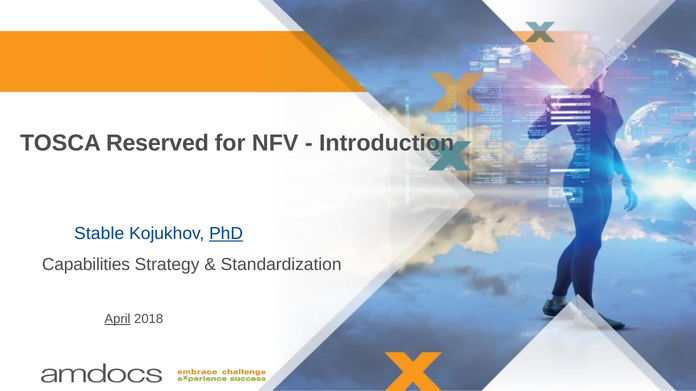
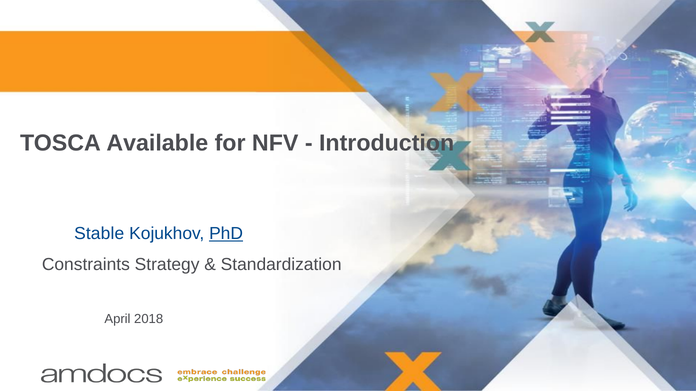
Reserved: Reserved -> Available (157, 144)
Capabilities: Capabilities -> Constraints (86, 265)
April underline: present -> none (117, 319)
